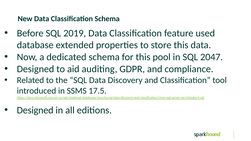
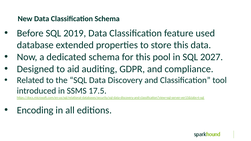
2047: 2047 -> 2027 (212, 57)
Designed: Designed -> Encoding (35, 110)
